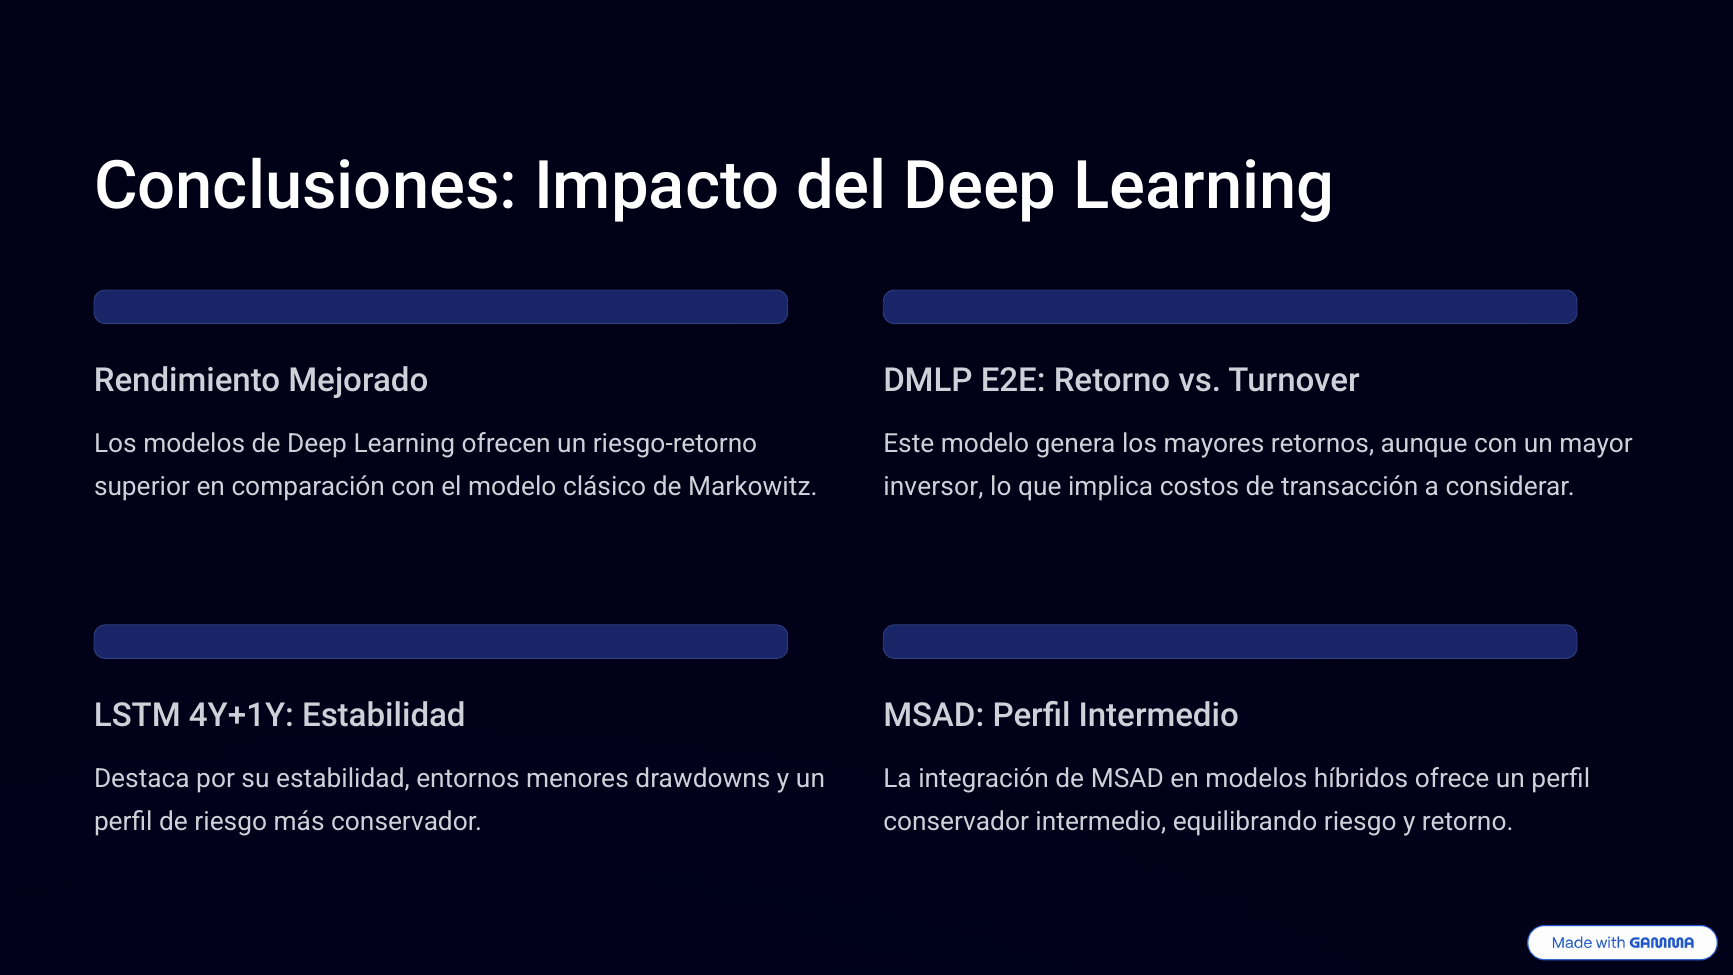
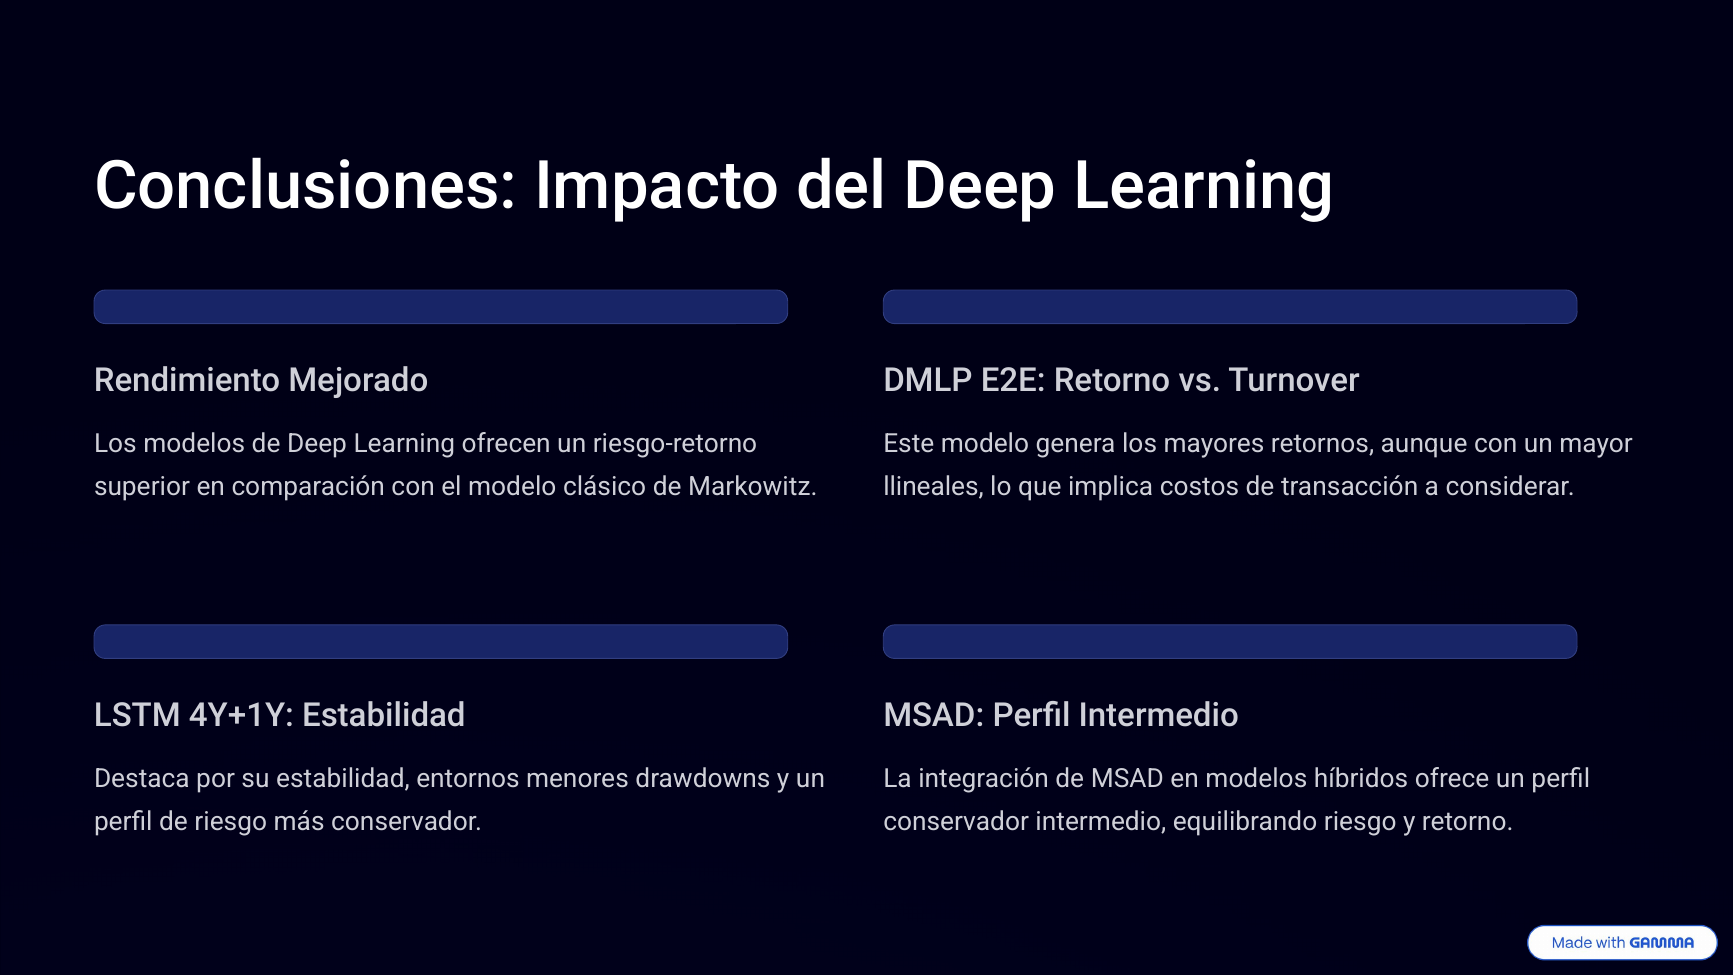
inversor: inversor -> llineales (934, 487)
